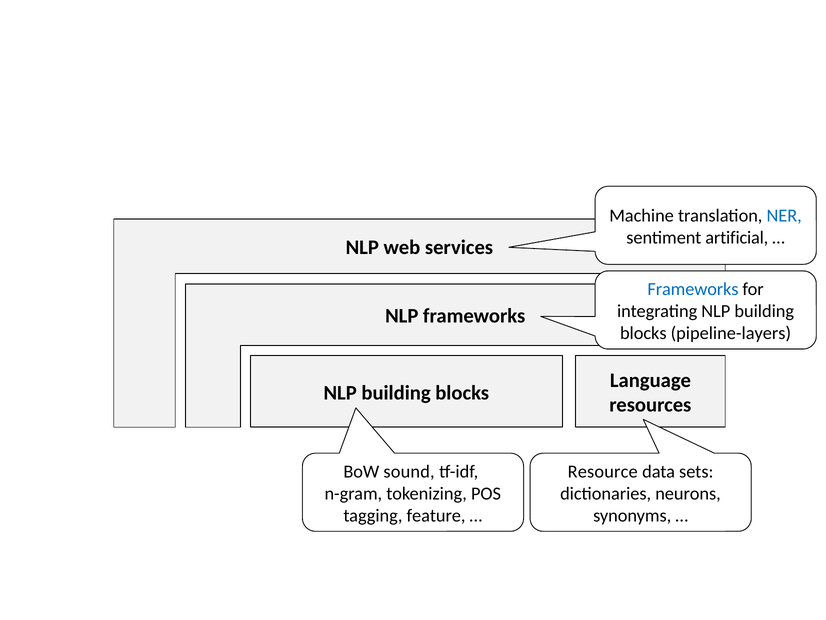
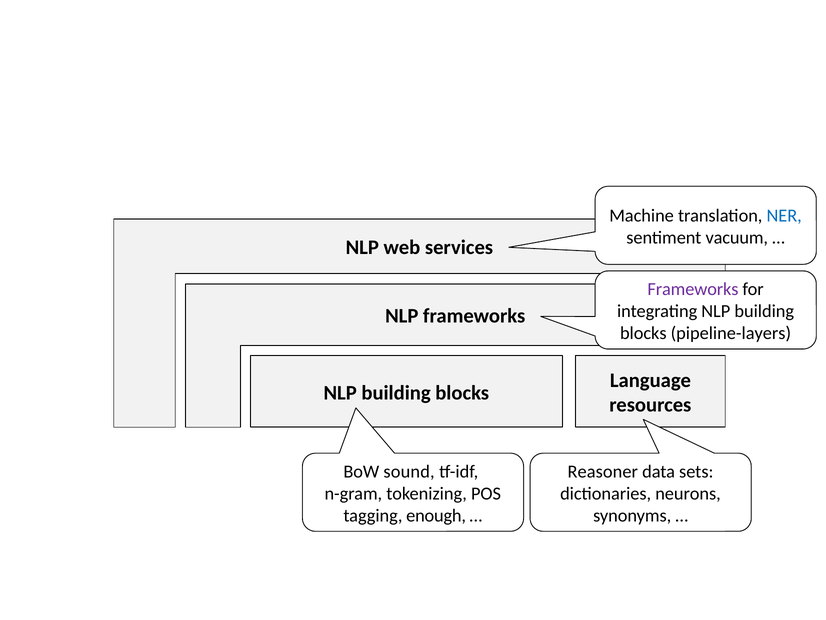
artificial: artificial -> vacuum (737, 237)
Frameworks colour: blue -> purple (693, 289)
Resource: Resource -> Reasoner (603, 471)
feature: feature -> enough (436, 515)
